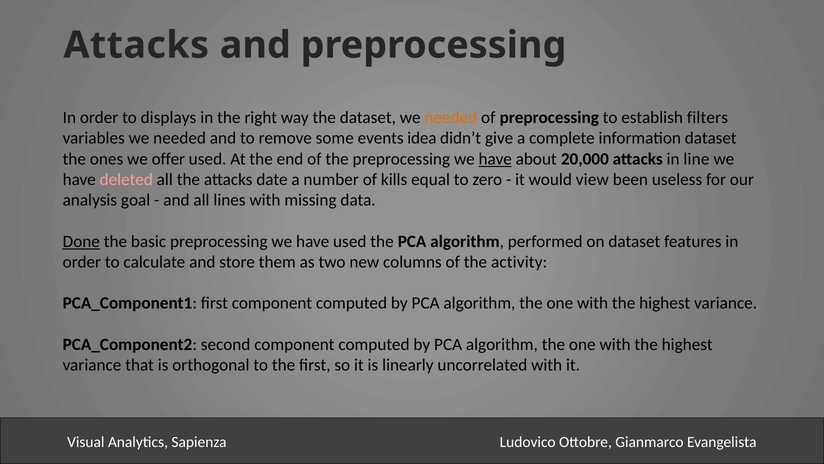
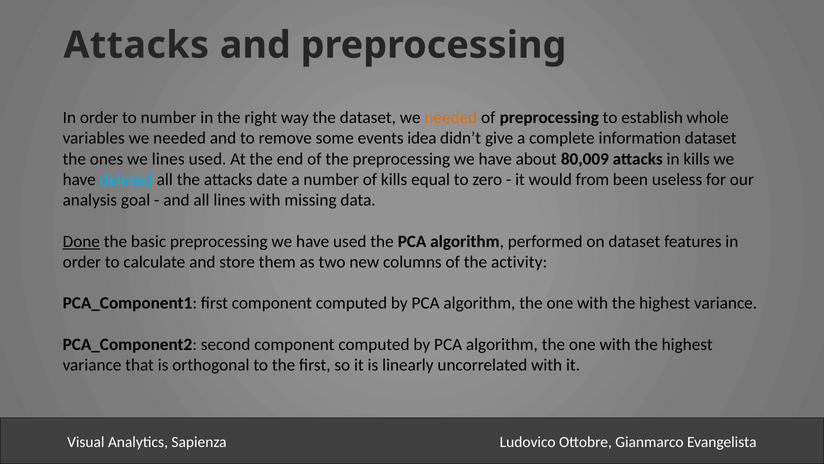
to displays: displays -> number (168, 117)
filters: filters -> whole (708, 117)
we offer: offer -> lines (168, 159)
have underline: present -> none (495, 159)
20,000: 20,000 -> 80,009 (585, 159)
in line: line -> kills (697, 159)
deleted colour: pink -> light blue (126, 179)
view: view -> from (592, 179)
